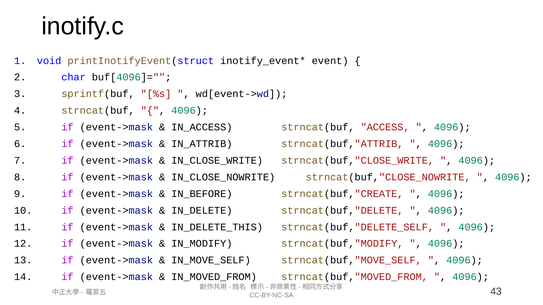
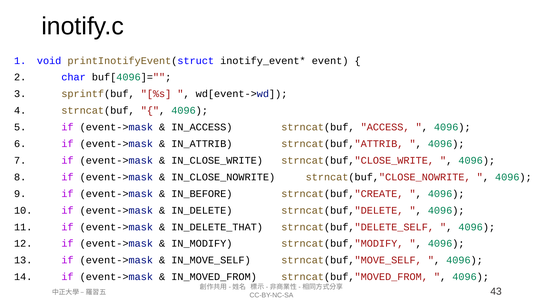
IN_DELETE_THIS: IN_DELETE_THIS -> IN_DELETE_THAT (217, 227)
